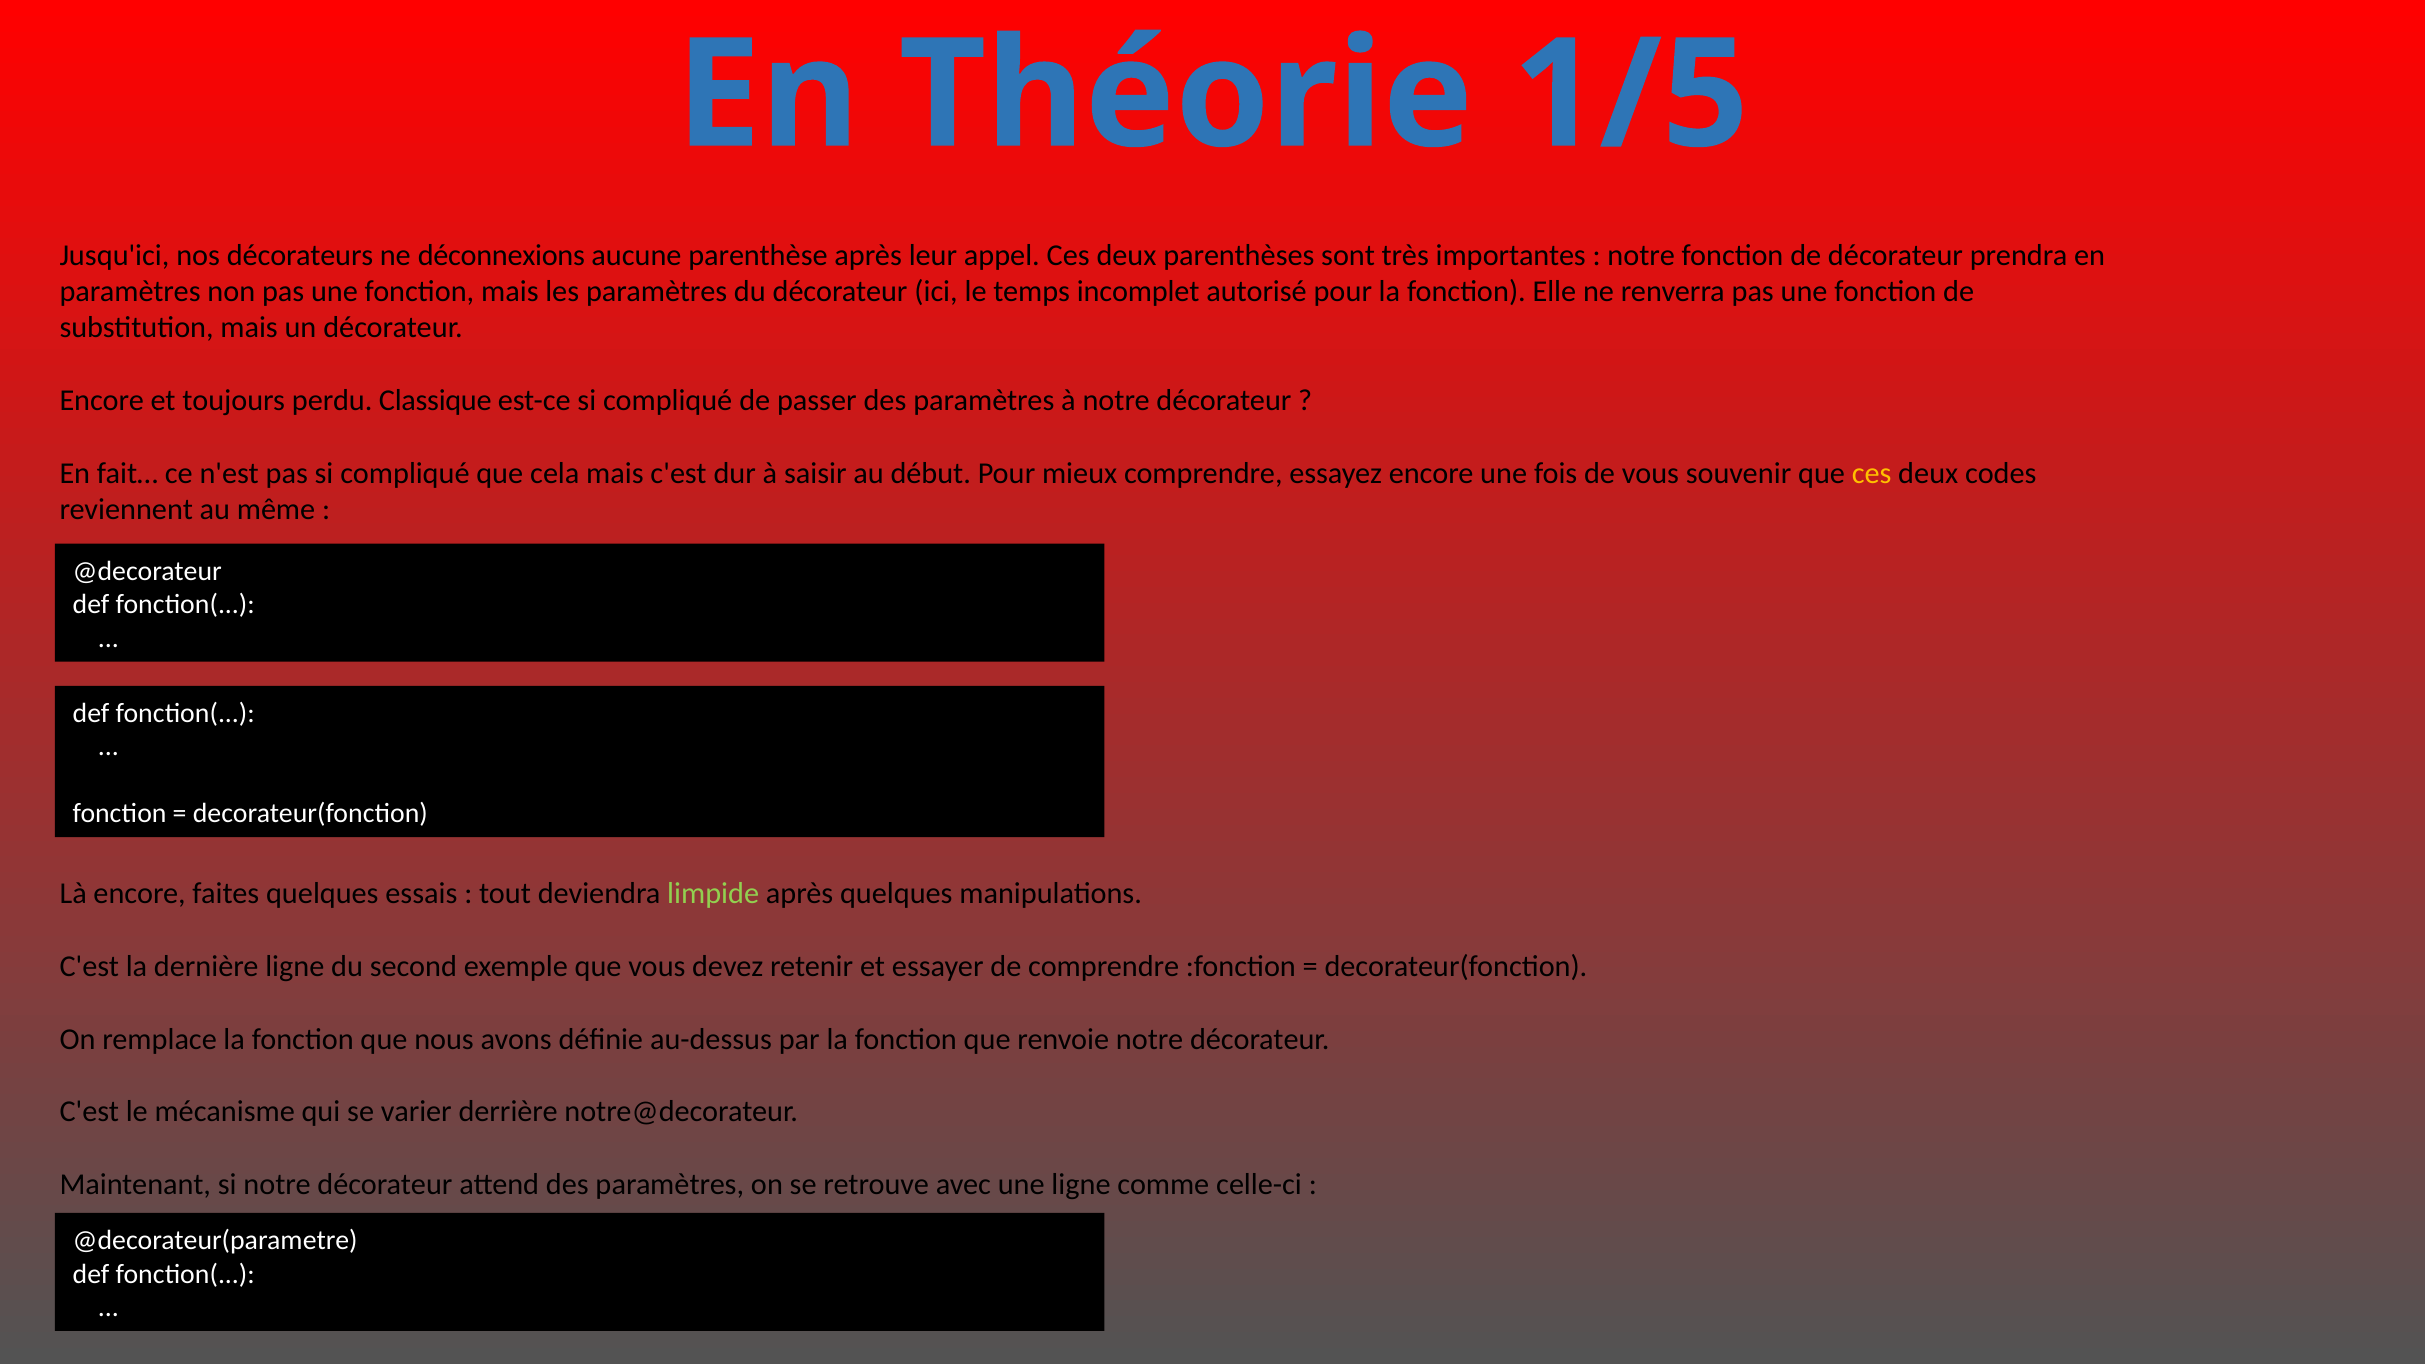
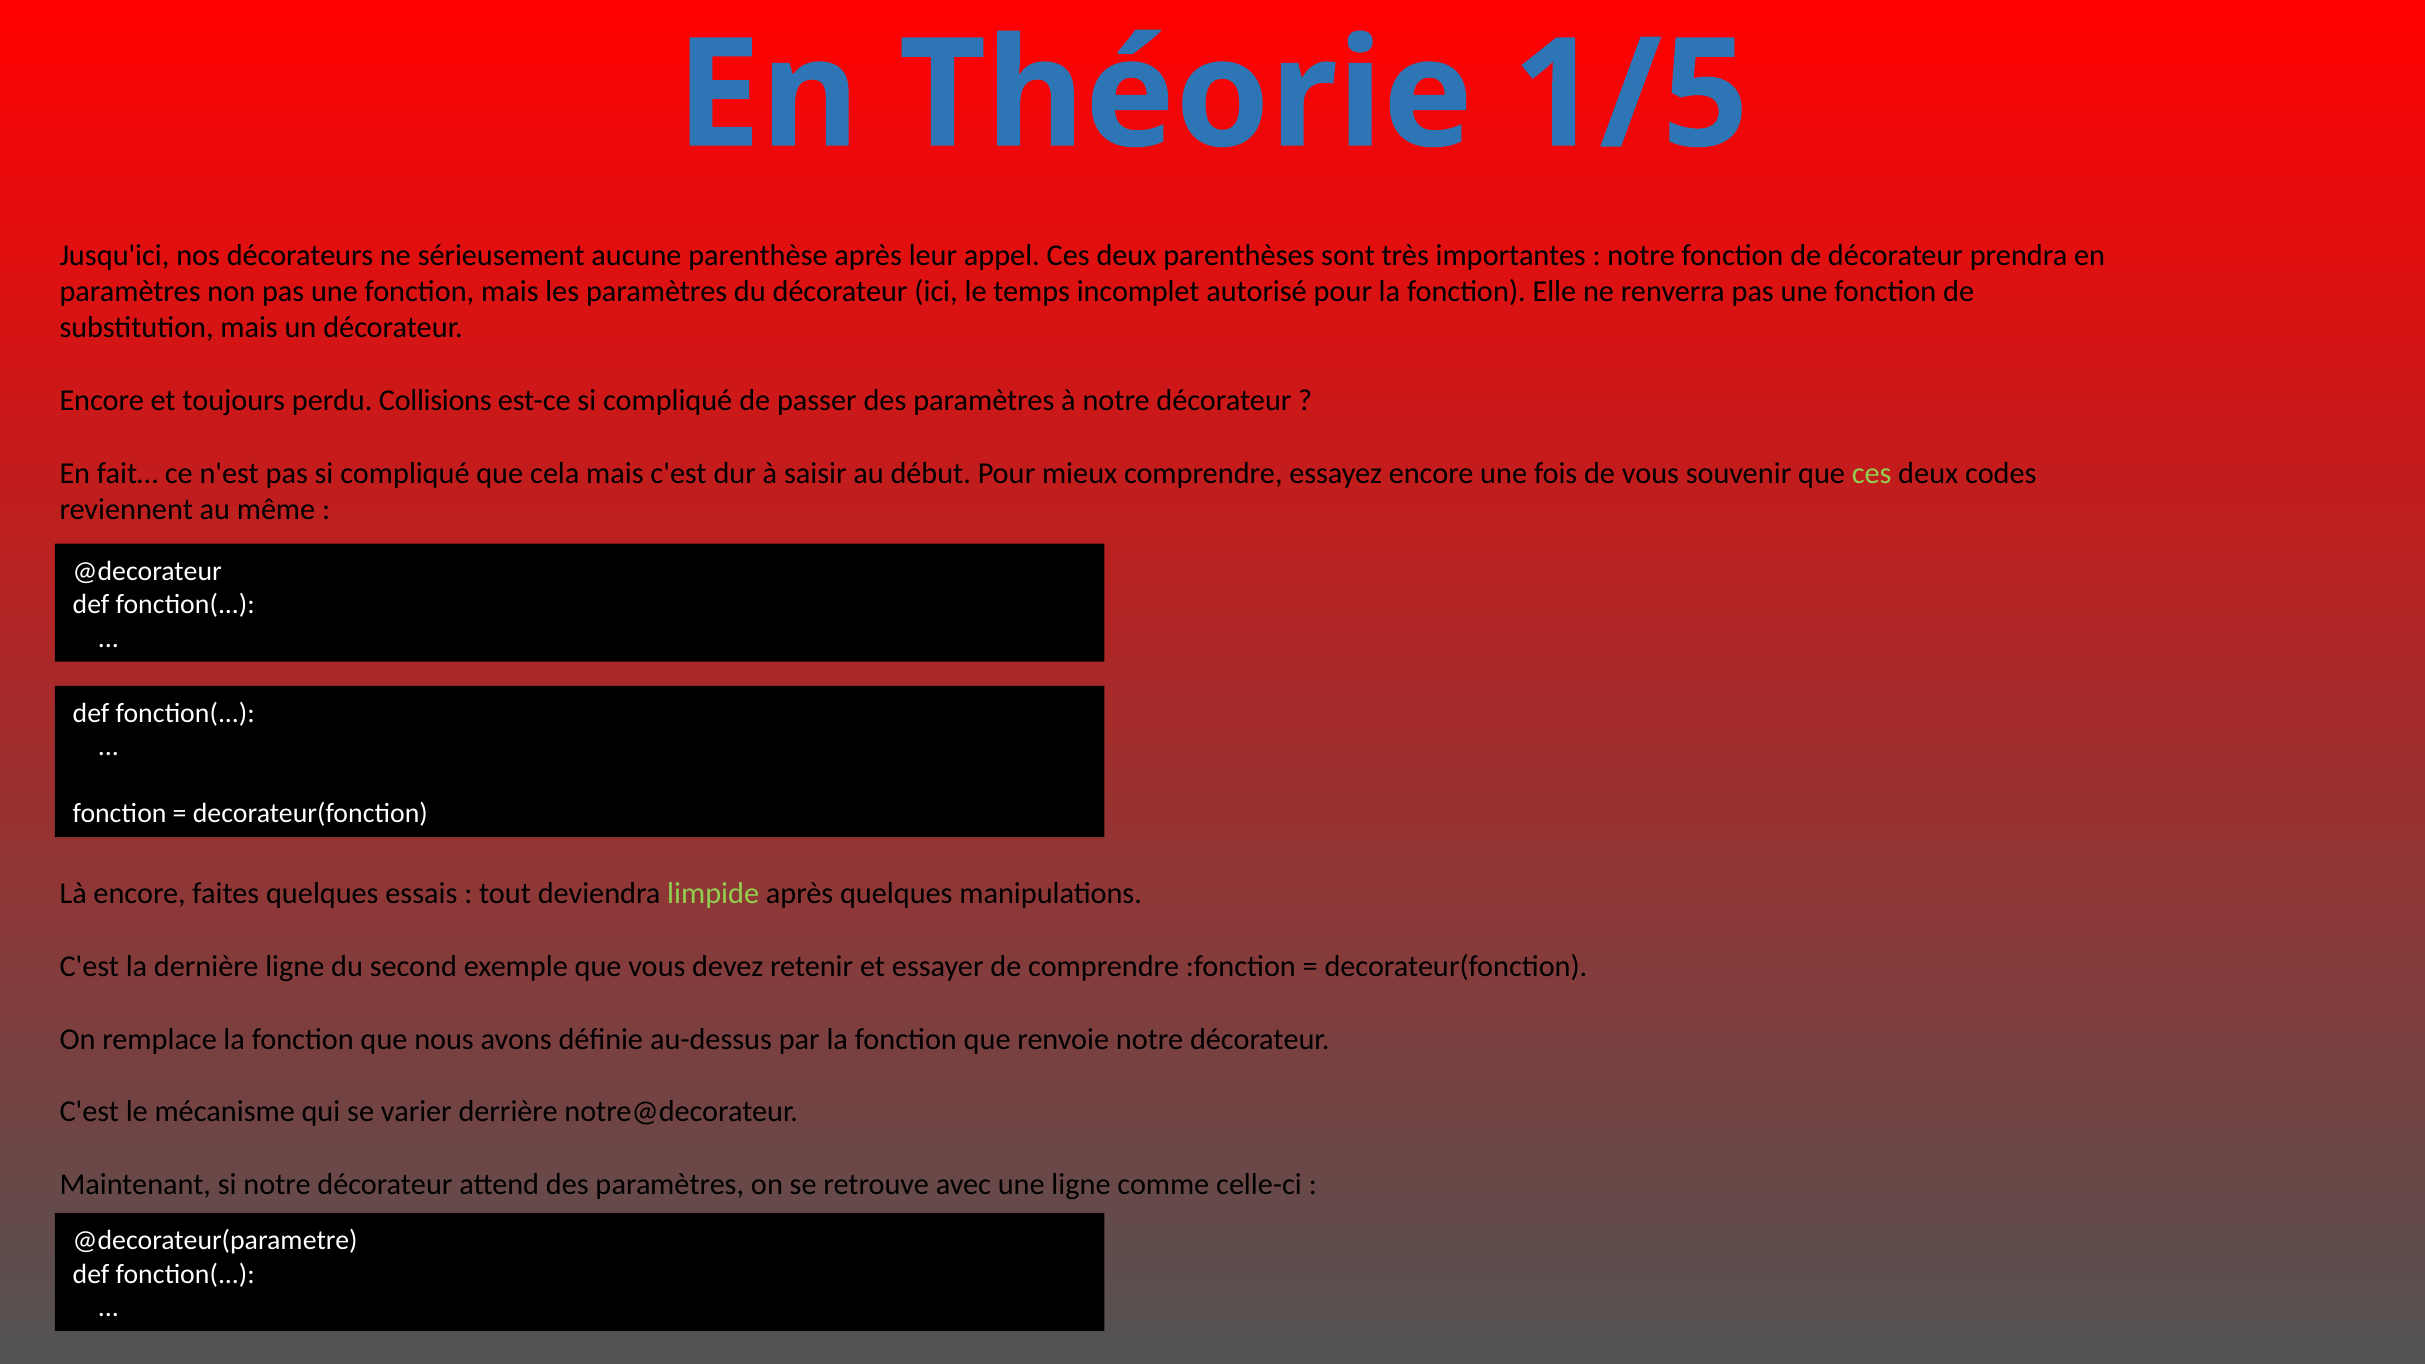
déconnexions: déconnexions -> sérieusement (501, 255)
Classique: Classique -> Collisions (435, 401)
ces colour: yellow -> light green (1872, 473)
